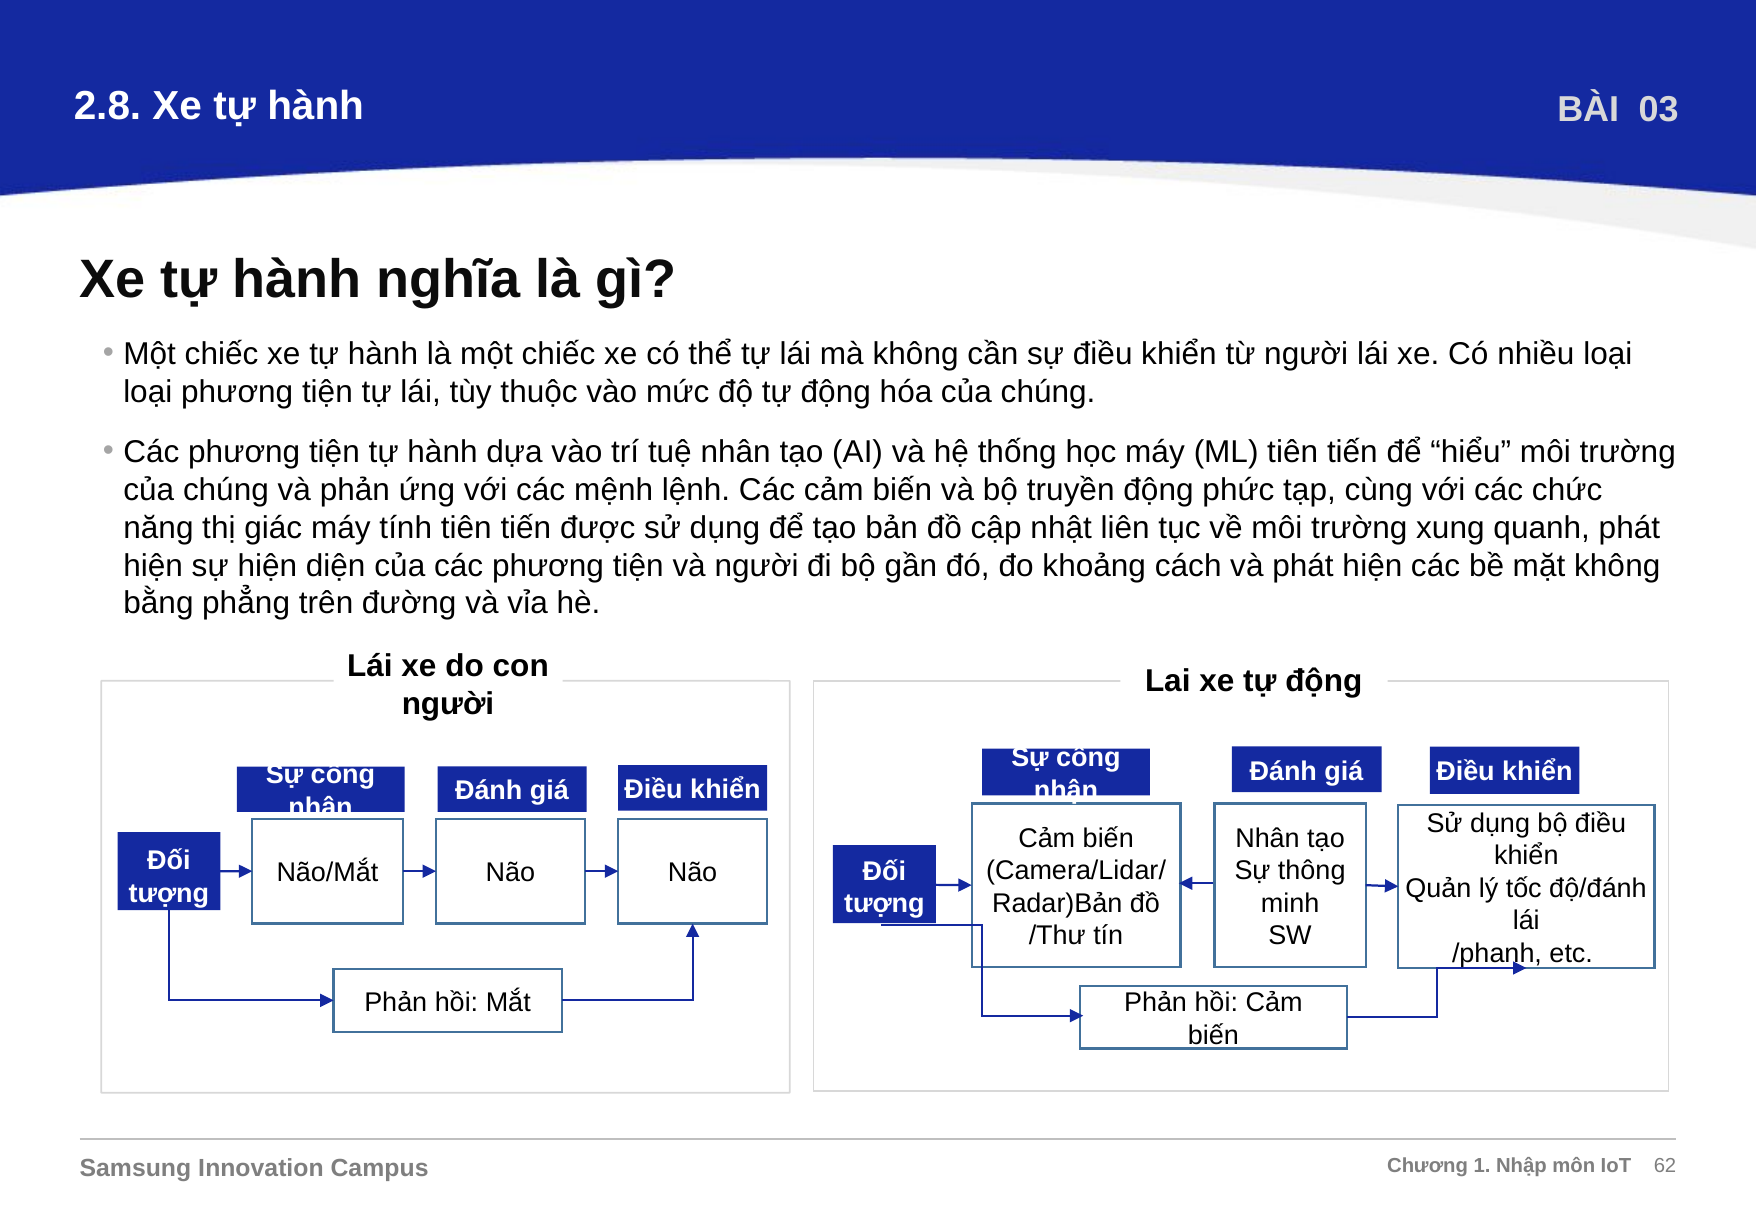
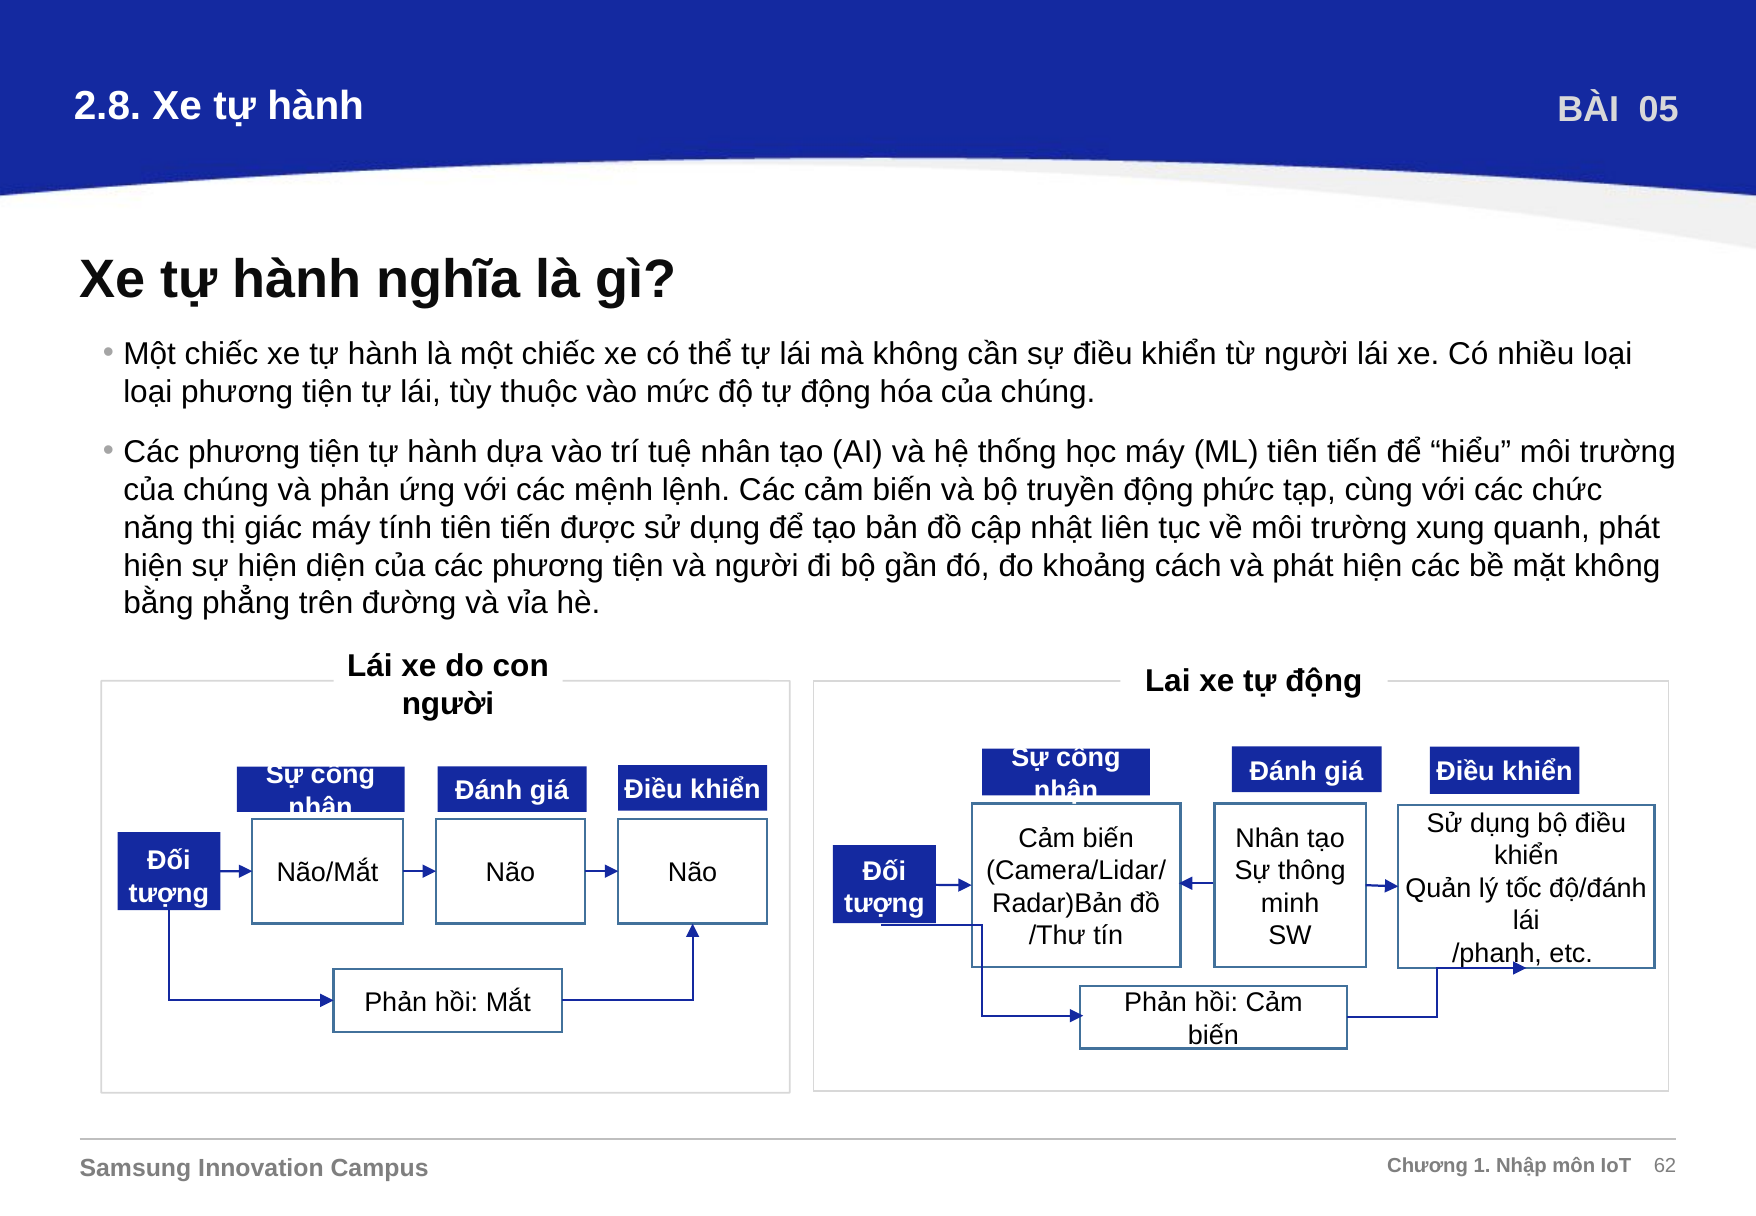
03: 03 -> 05 (1659, 109)
